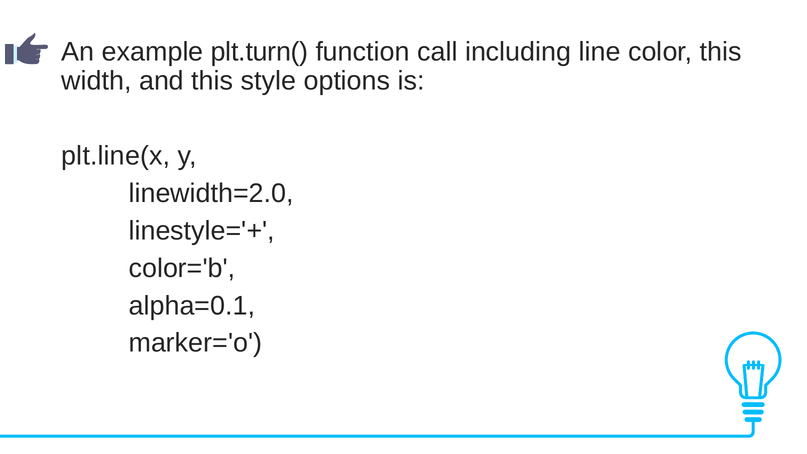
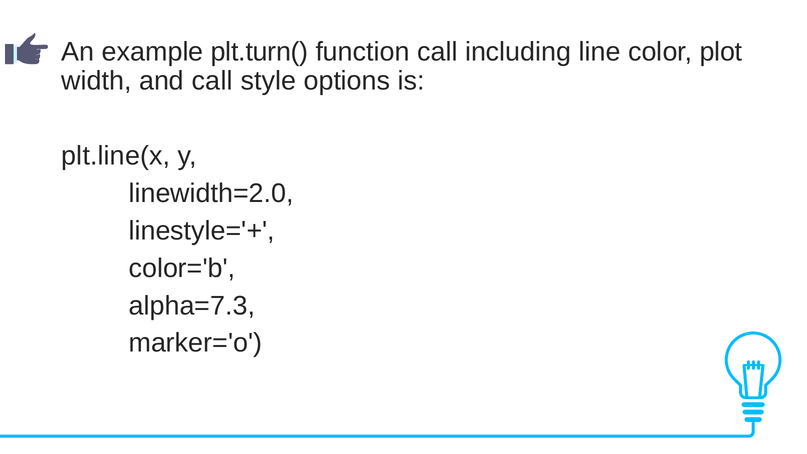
color this: this -> plot (721, 52)
and this: this -> call (212, 81)
alpha=0.1: alpha=0.1 -> alpha=7.3 (192, 306)
